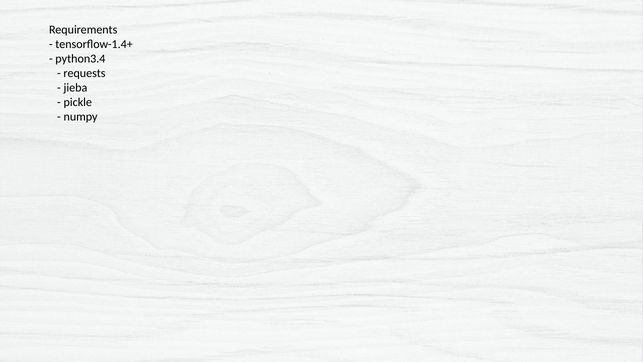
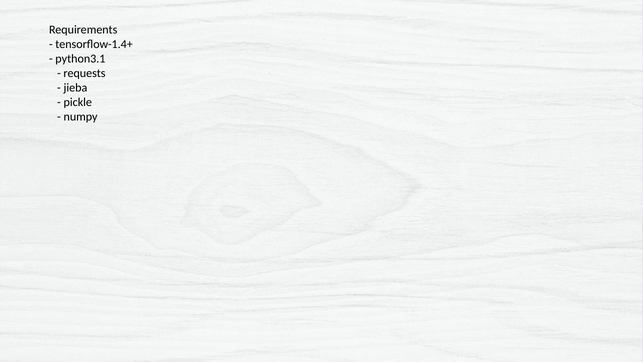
python3.4: python3.4 -> python3.1 (80, 59)
